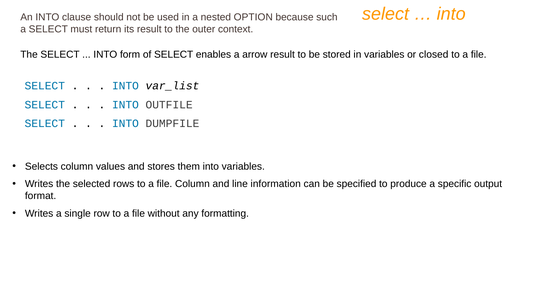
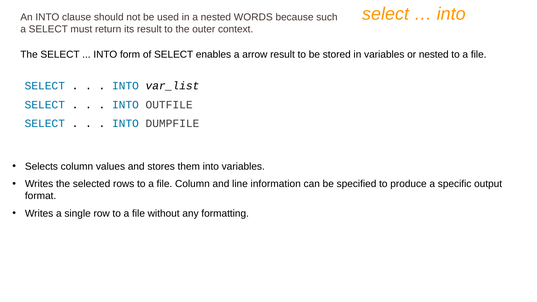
OPTION: OPTION -> WORDS (253, 17)
or closed: closed -> nested (434, 55)
